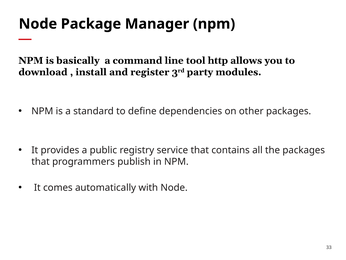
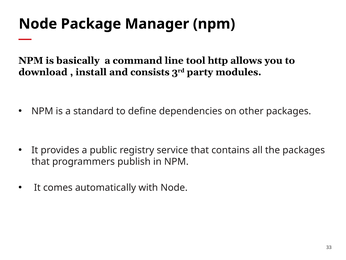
register: register -> consists (150, 72)
